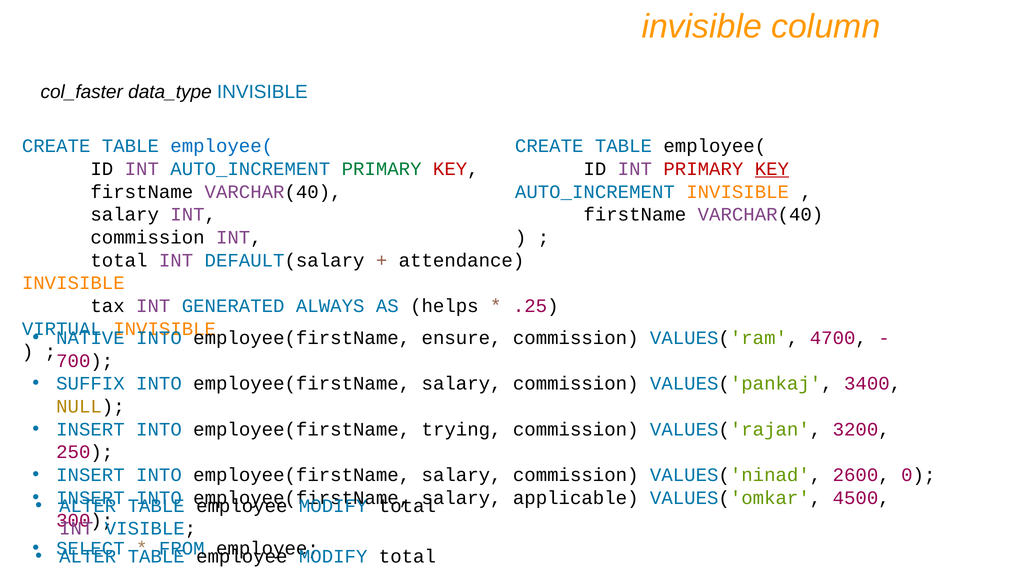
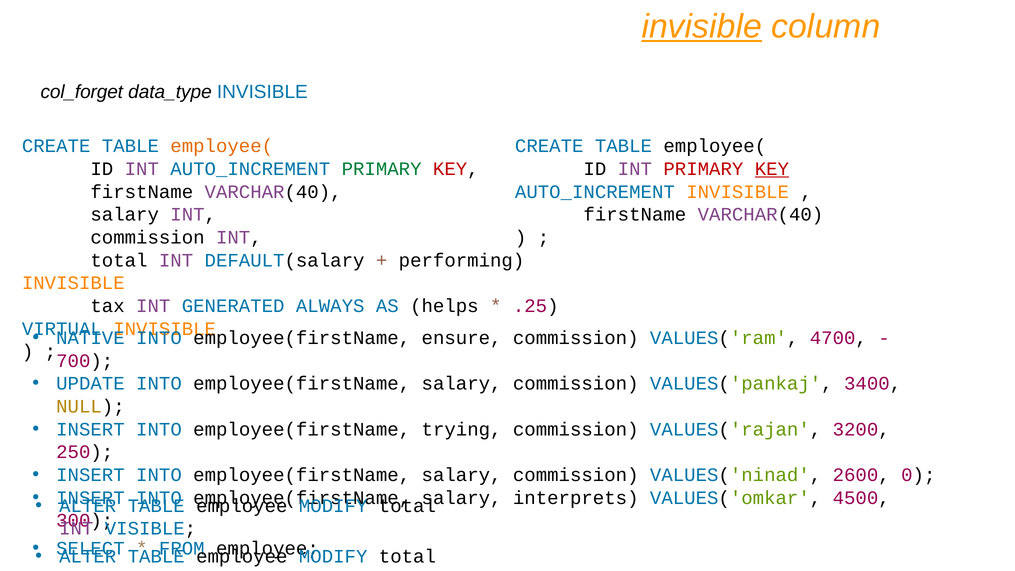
invisible underline: none -> present (702, 26)
col_faster: col_faster -> col_forget (82, 92)
employee( colour: blue -> orange (222, 146)
attendance: attendance -> performing (462, 260)
SUFFIX: SUFFIX -> UPDATE (90, 384)
applicable: applicable -> interprets (576, 498)
